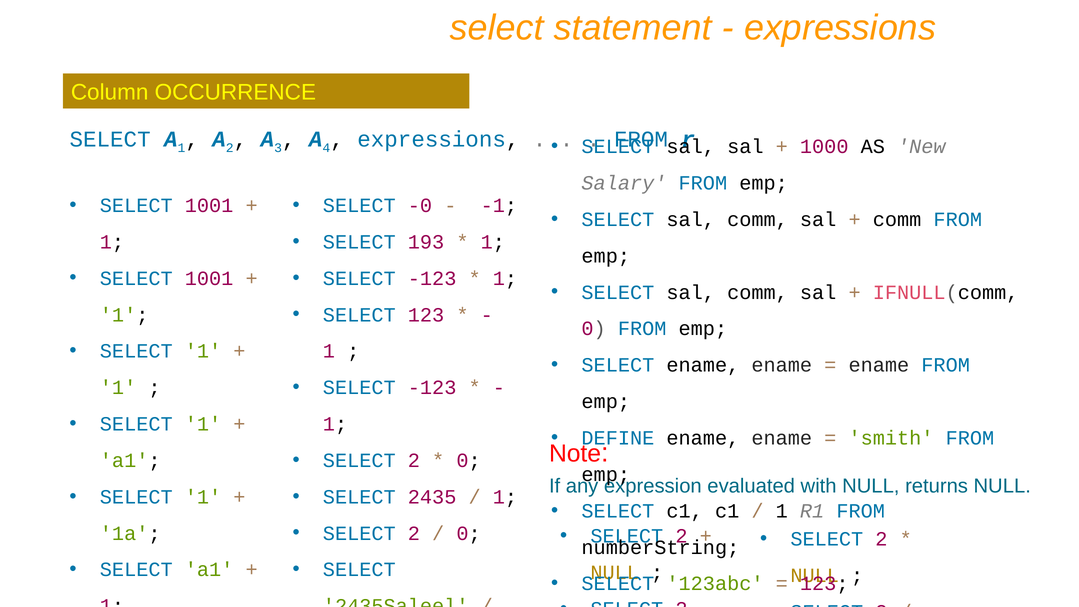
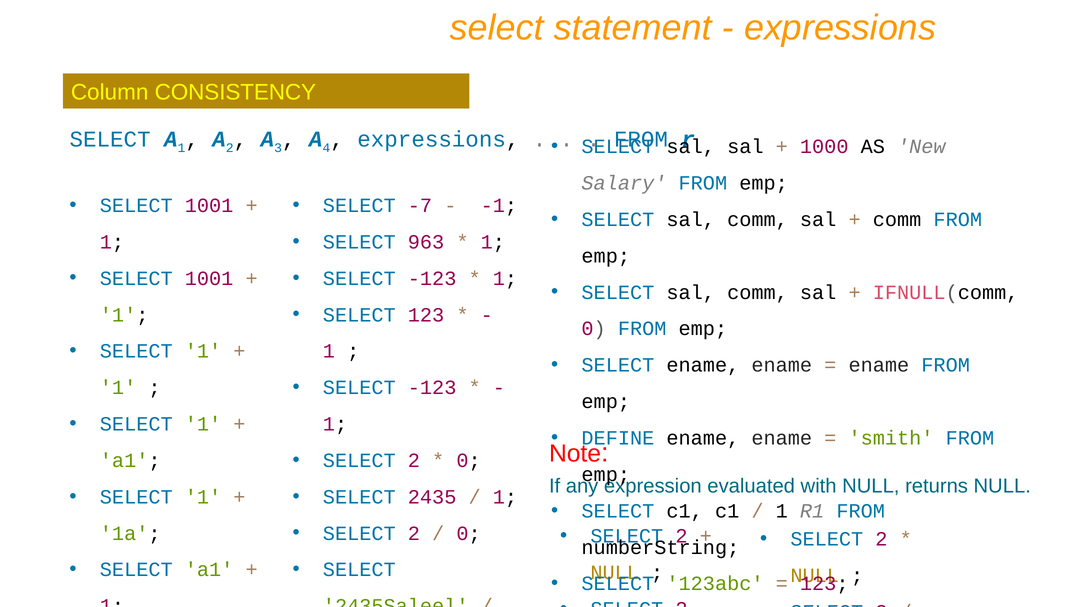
OCCURRENCE: OCCURRENCE -> CONSISTENCY (235, 93)
-0: -0 -> -7 (420, 206)
193: 193 -> 963 (426, 242)
